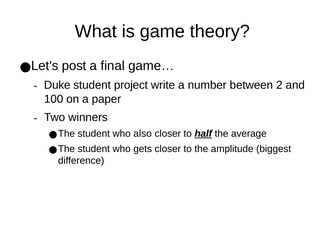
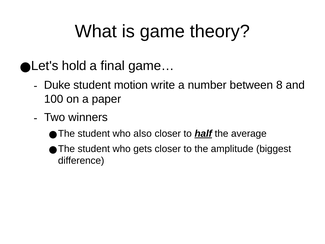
post: post -> hold (74, 66)
project: project -> motion (131, 85)
2: 2 -> 8 (279, 85)
